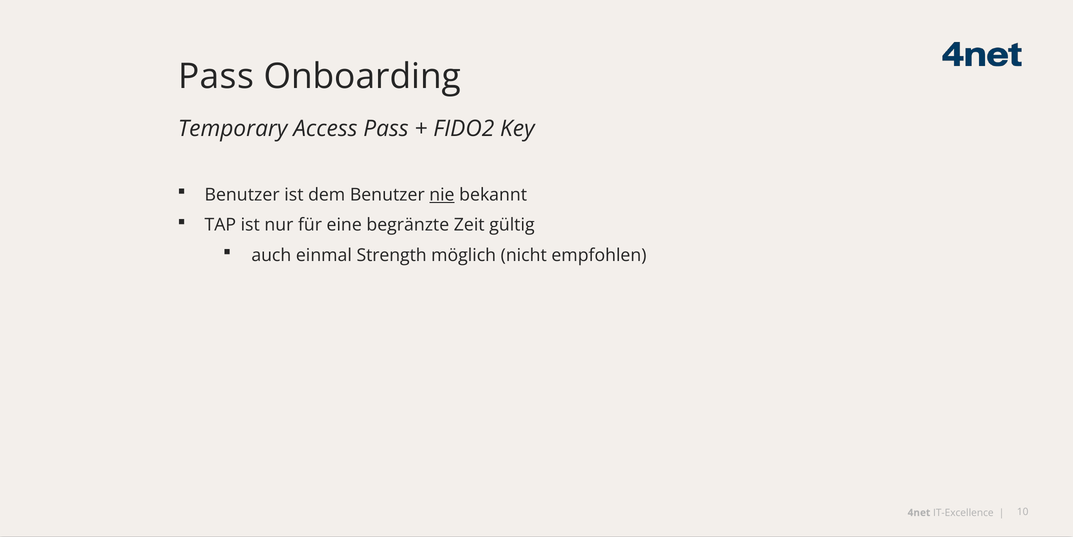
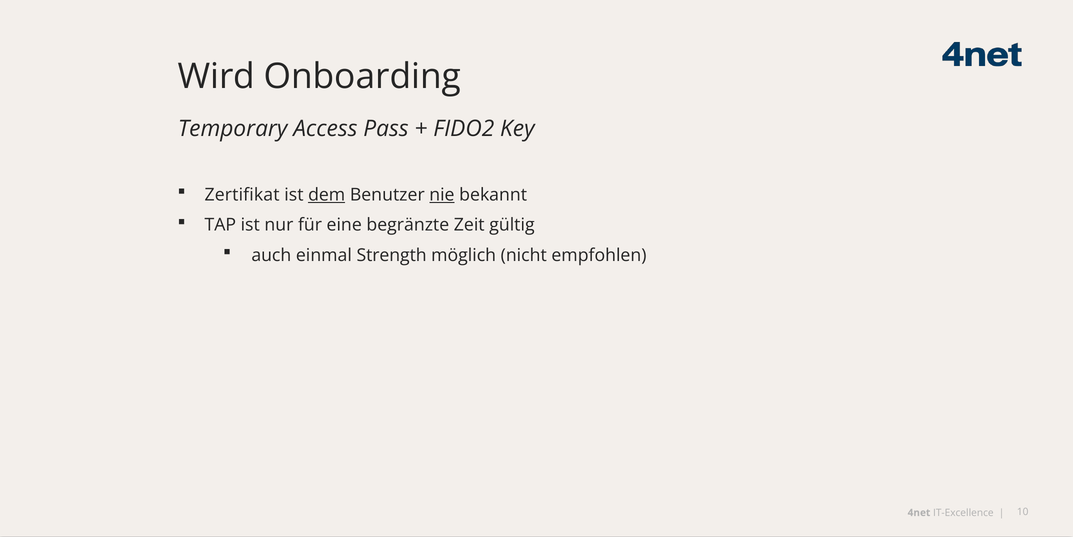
Pass: Pass -> Wird (216, 77)
Benutzer: Benutzer -> Zertifikat (242, 195)
dem underline: none -> present (327, 195)
